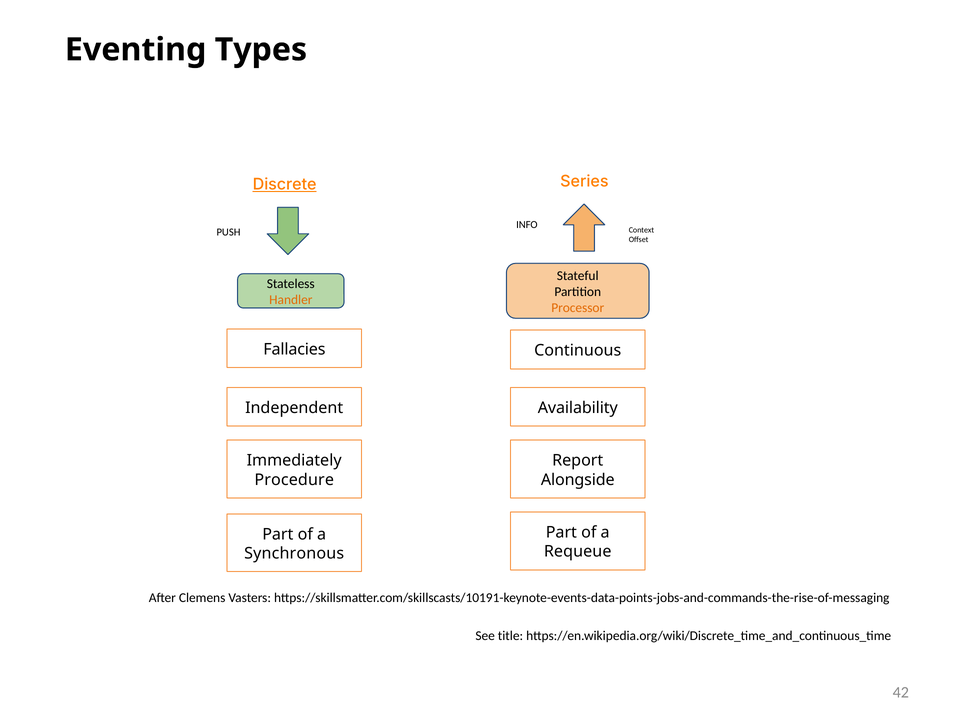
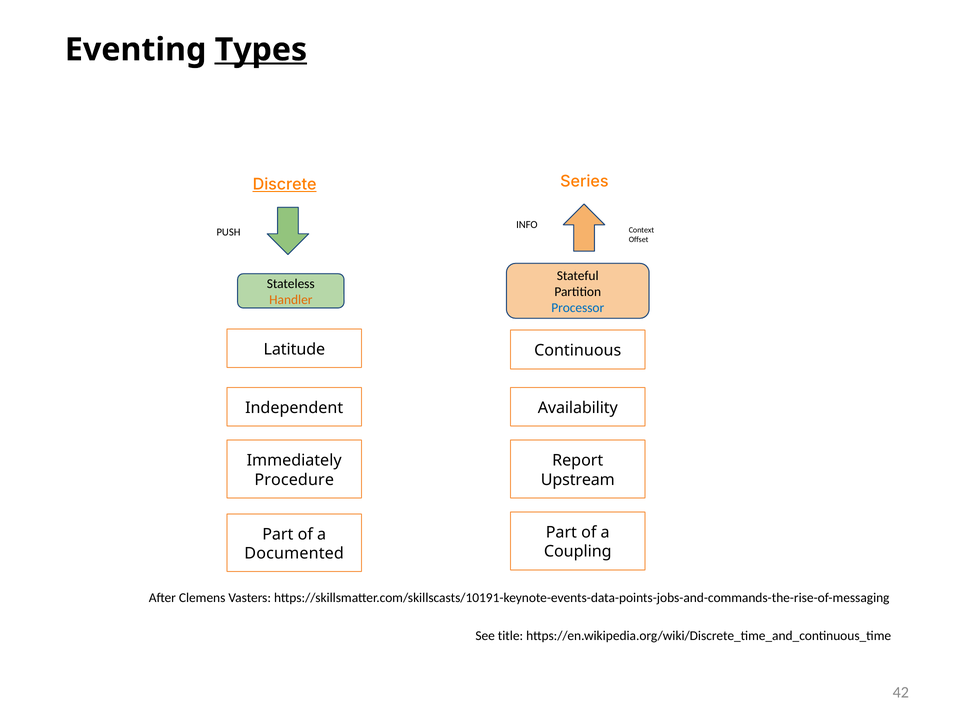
Types underline: none -> present (261, 50)
Processor colour: orange -> blue (578, 308)
Fallacies: Fallacies -> Latitude (294, 349)
Alongside: Alongside -> Upstream (578, 480)
Requeue: Requeue -> Coupling (578, 552)
Synchronous: Synchronous -> Documented (294, 554)
